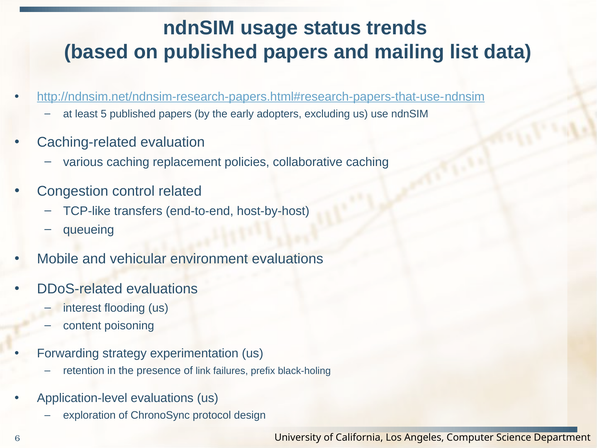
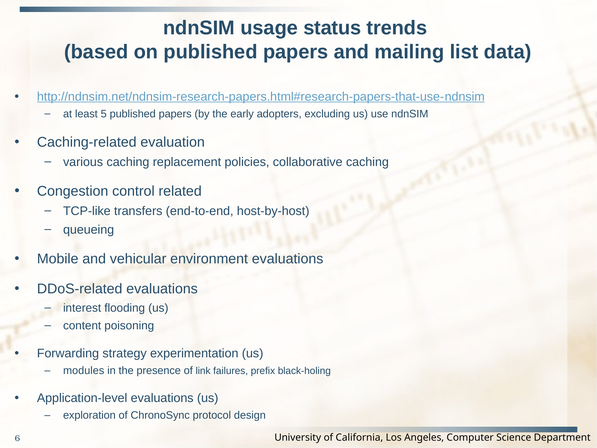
retention: retention -> modules (84, 371)
